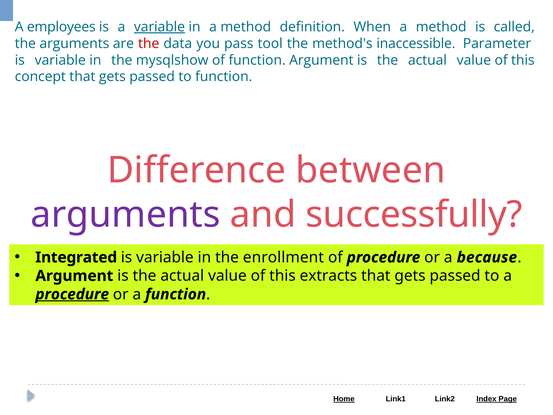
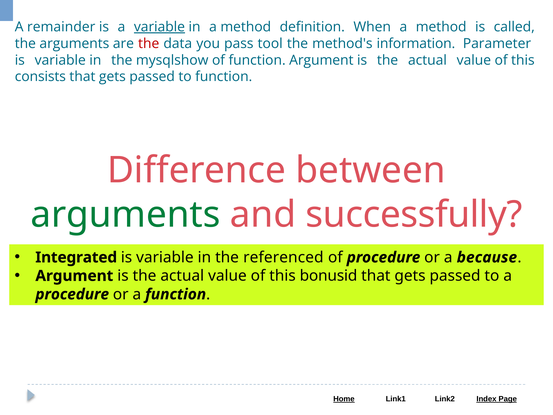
employees: employees -> remainder (61, 27)
inaccessible: inaccessible -> information (416, 44)
concept: concept -> consists (40, 77)
arguments colour: purple -> green (125, 215)
enrollment: enrollment -> referenced (283, 257)
extracts: extracts -> bonusid (329, 276)
procedure underline: present -> none (72, 294)
